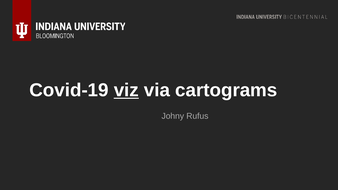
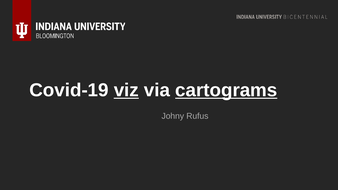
cartograms underline: none -> present (226, 90)
